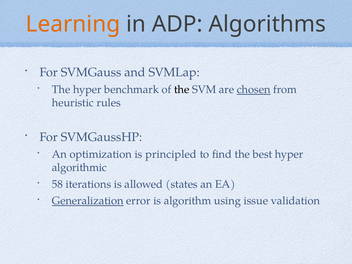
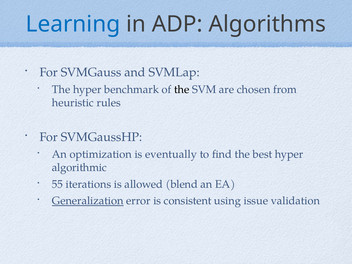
Learning colour: orange -> blue (73, 24)
chosen underline: present -> none (254, 90)
principled: principled -> eventually (171, 154)
58: 58 -> 55 (57, 184)
states: states -> blend (182, 184)
algorithm: algorithm -> consistent (188, 201)
